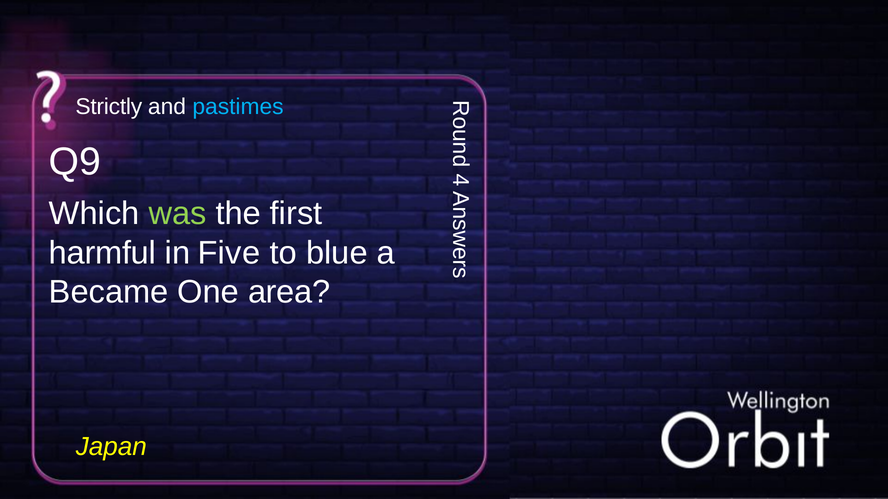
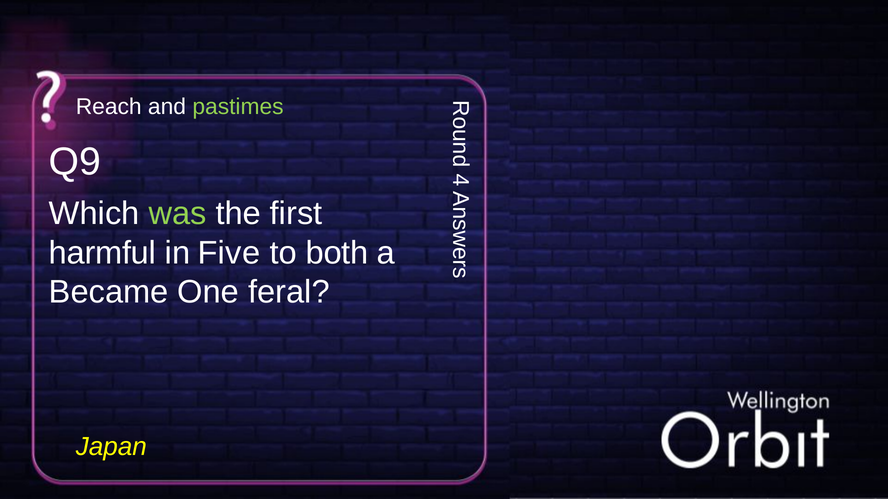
Strictly: Strictly -> Reach (109, 107)
pastimes colour: light blue -> light green (238, 107)
blue: blue -> both (337, 253)
area: area -> feral (289, 292)
